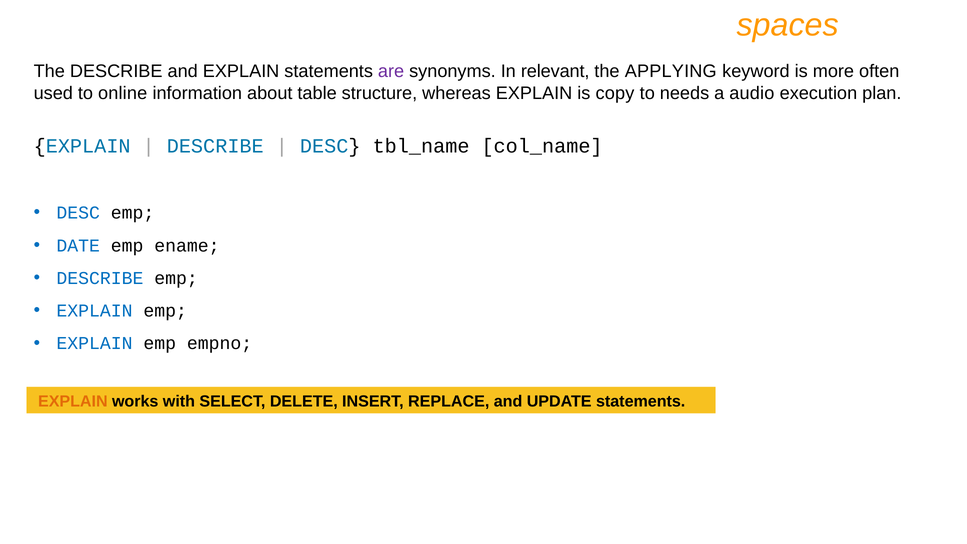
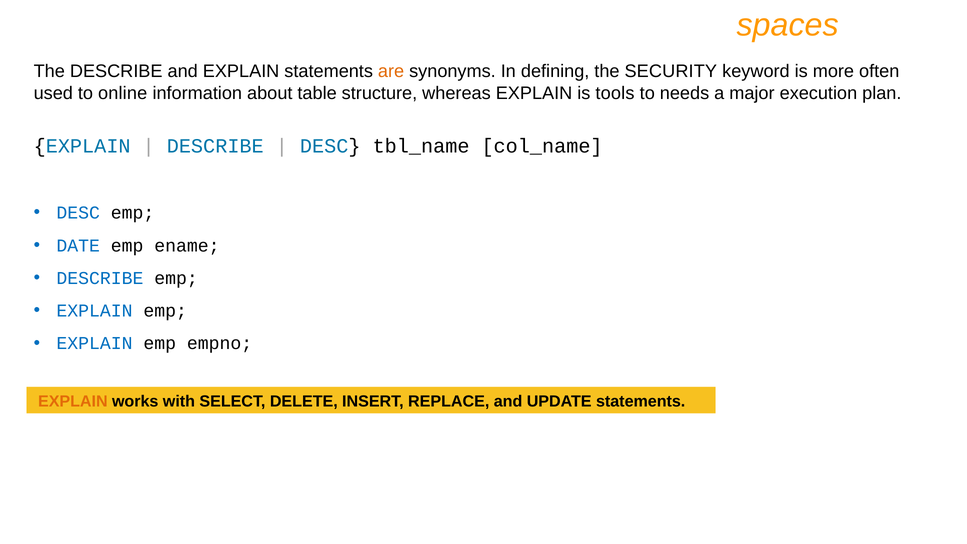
are colour: purple -> orange (391, 71)
relevant: relevant -> defining (555, 71)
APPLYING: APPLYING -> SECURITY (671, 71)
copy: copy -> tools (615, 93)
audio: audio -> major (752, 93)
